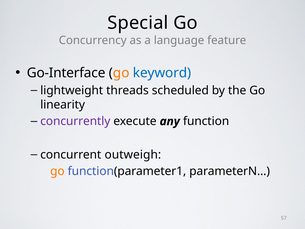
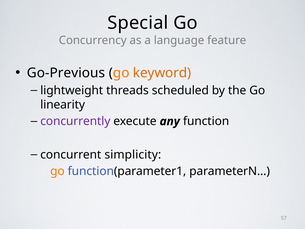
Go-Interface: Go-Interface -> Go-Previous (66, 73)
keyword colour: blue -> orange (162, 73)
outweigh: outweigh -> simplicity (133, 154)
